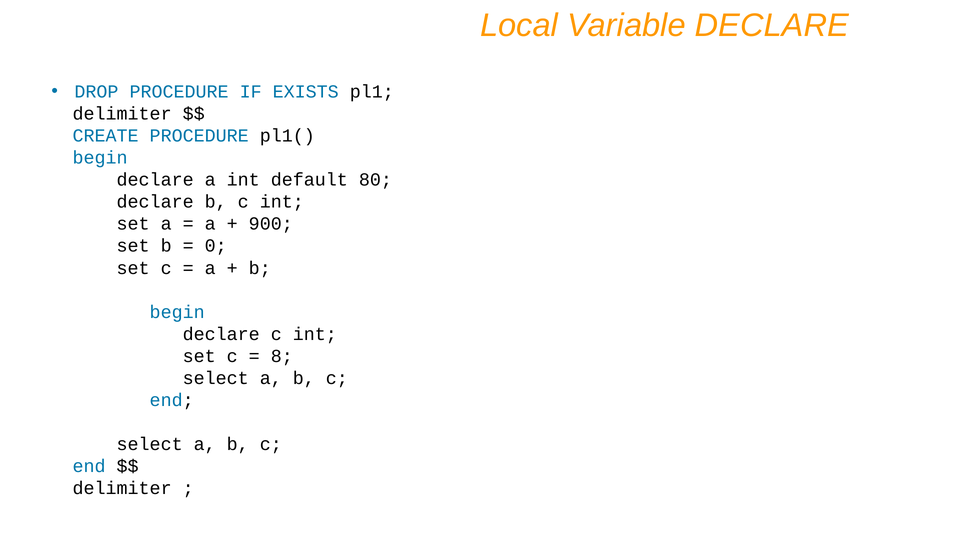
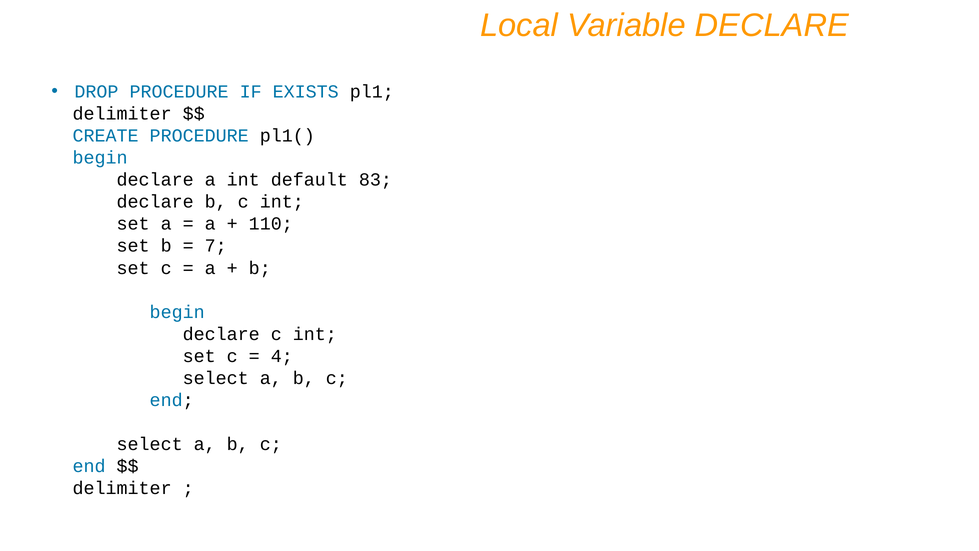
80: 80 -> 83 (375, 180)
900: 900 -> 110 (271, 224)
0: 0 -> 7 (216, 246)
8: 8 -> 4 (282, 356)
